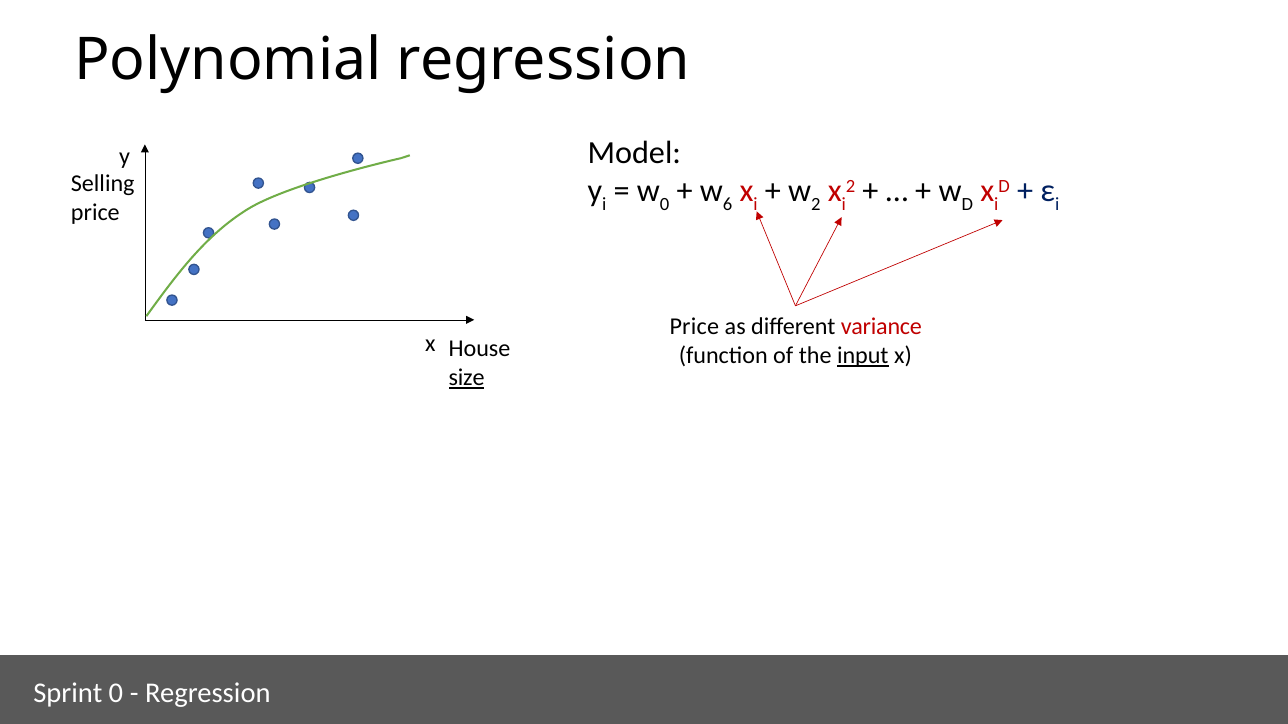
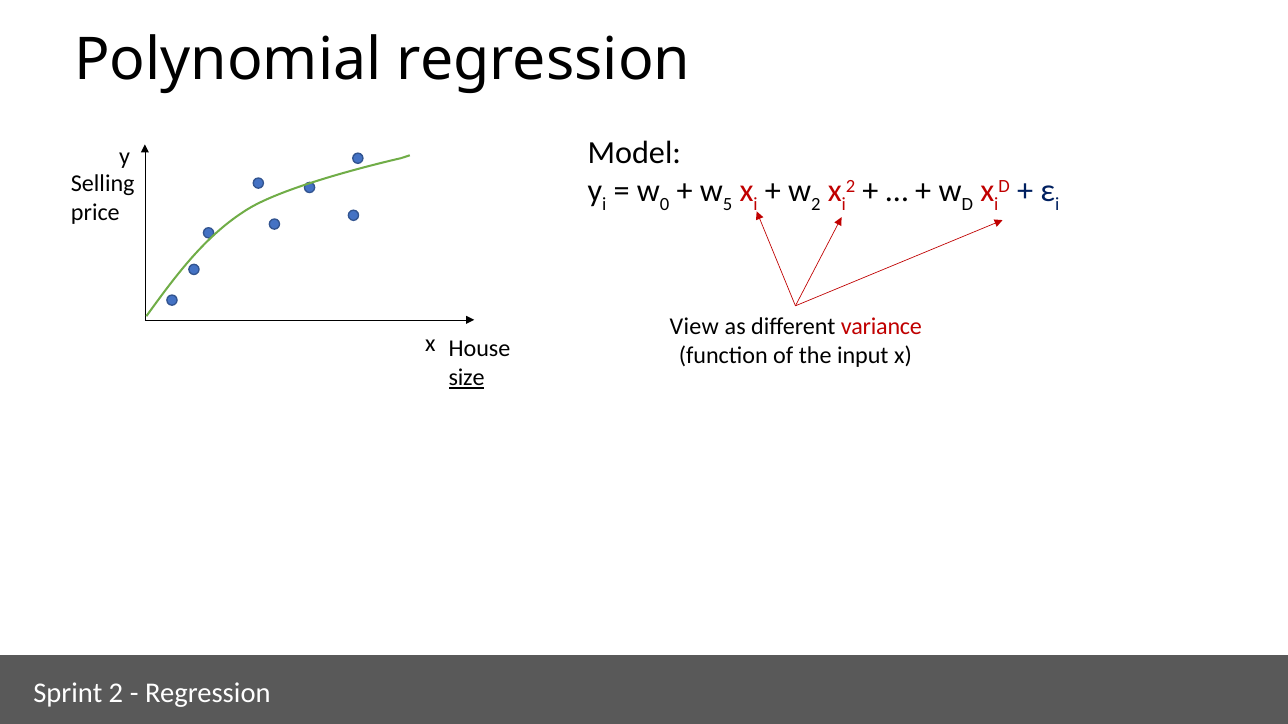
6: 6 -> 5 (728, 204)
Price: Price -> View (694, 327)
input underline: present -> none (863, 356)
Sprint 0: 0 -> 2 (116, 693)
